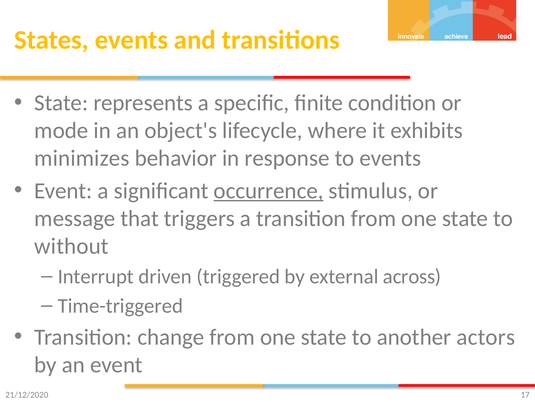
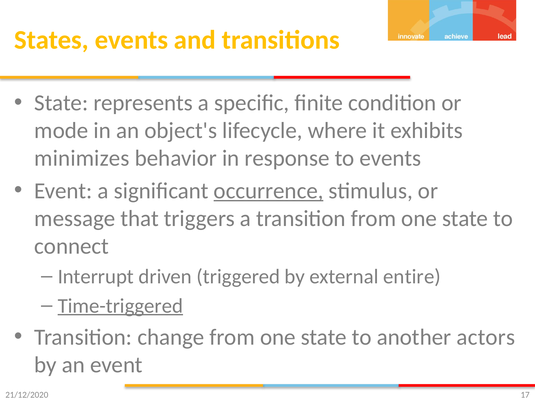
without: without -> connect (72, 246)
across: across -> entire (412, 276)
Time-triggered underline: none -> present (120, 305)
